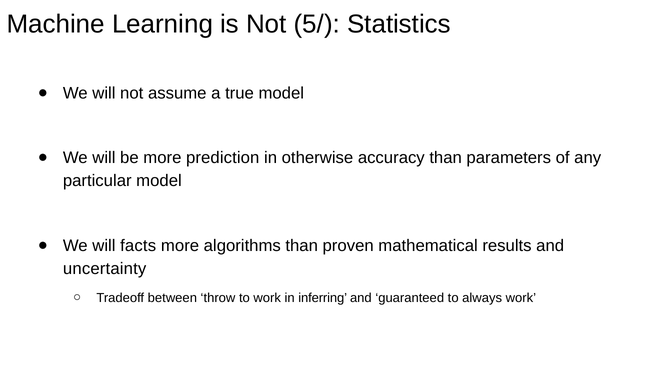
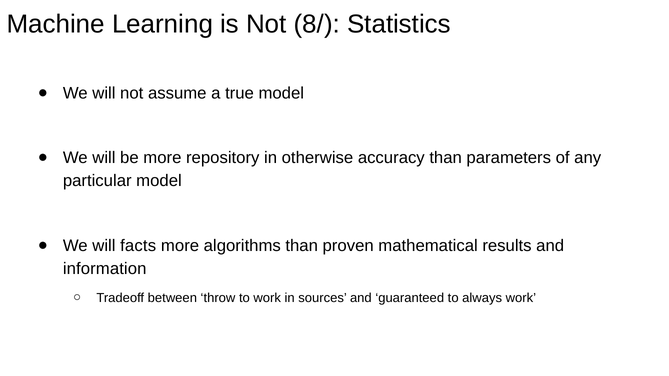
5/: 5/ -> 8/ (317, 24)
prediction: prediction -> repository (223, 158)
uncertainty: uncertainty -> information (105, 269)
inferring: inferring -> sources (323, 298)
